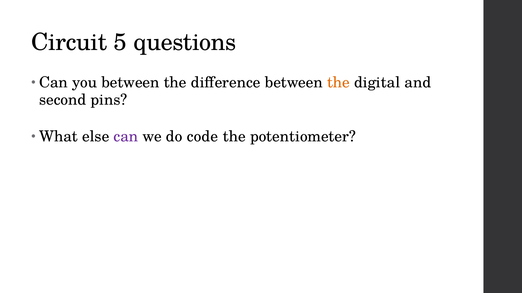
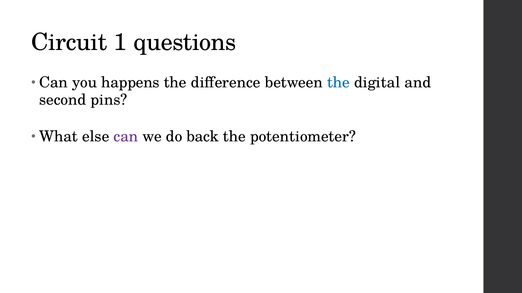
5: 5 -> 1 (120, 42)
you between: between -> happens (130, 83)
the colour: orange -> blue (338, 83)
code: code -> back (203, 137)
